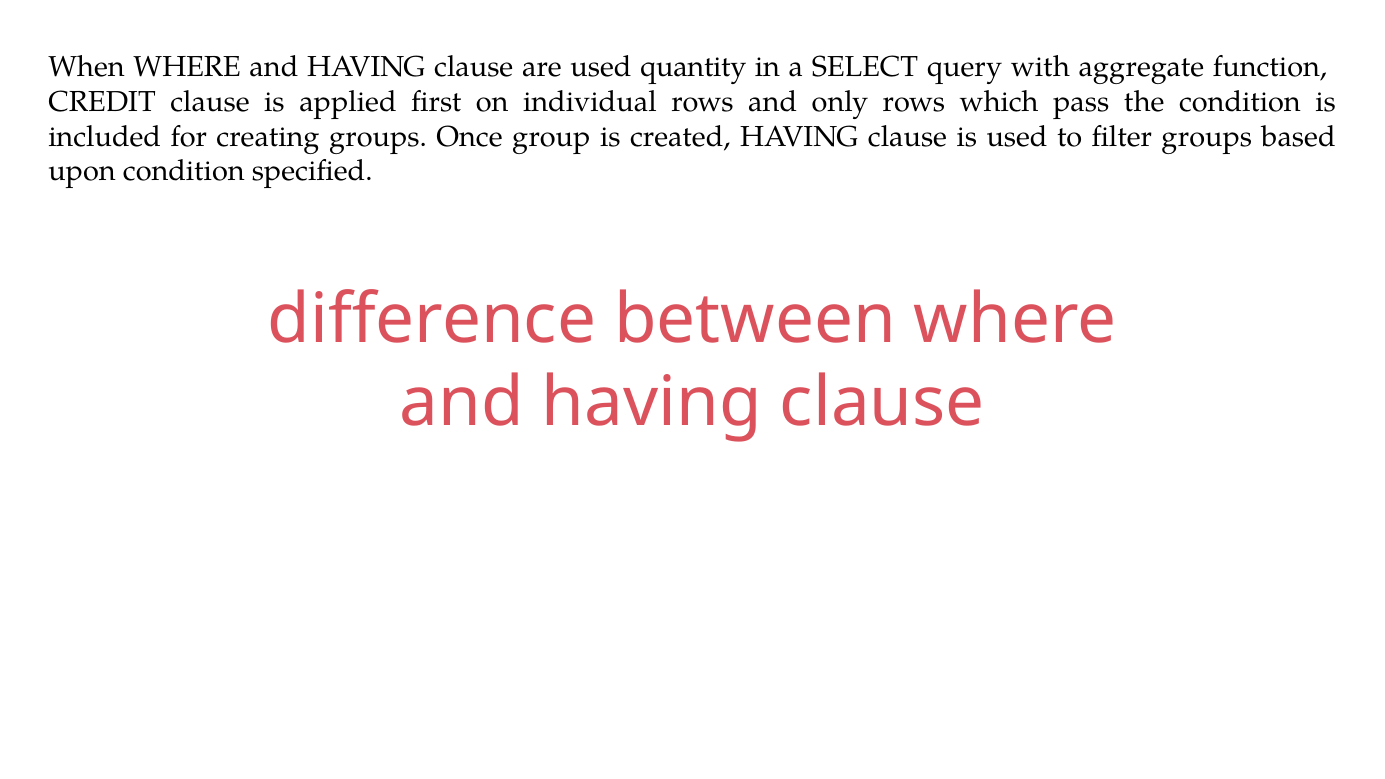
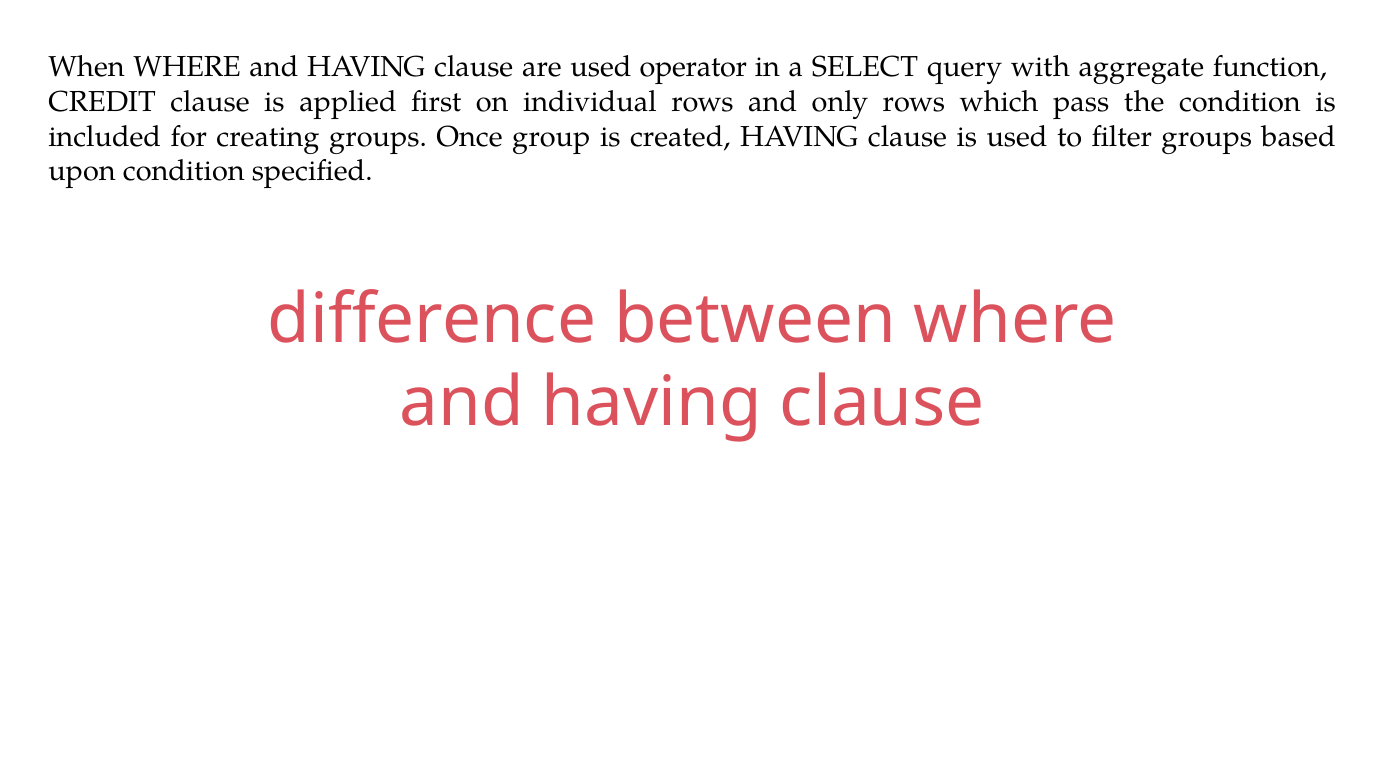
quantity: quantity -> operator (693, 67)
